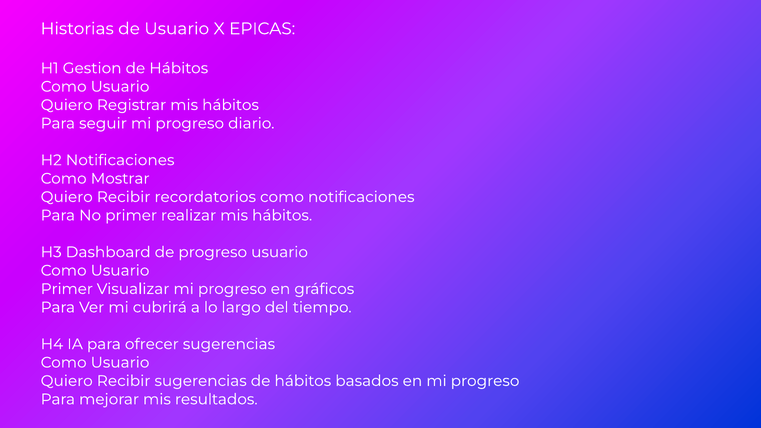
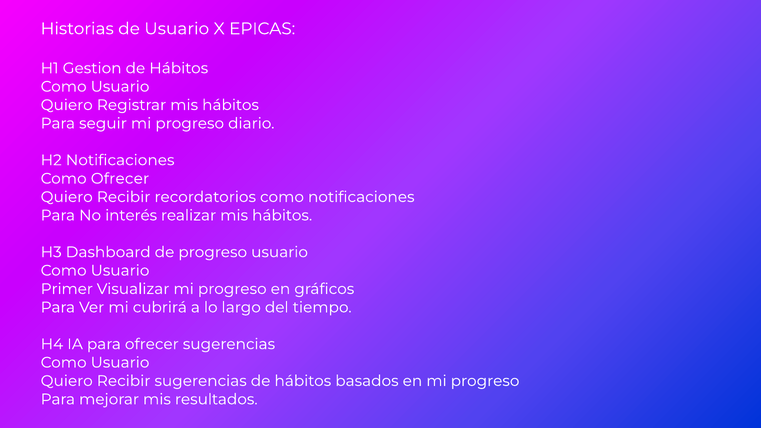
Como Mostrar: Mostrar -> Ofrecer (120, 179)
No primer: primer -> interés (131, 215)
